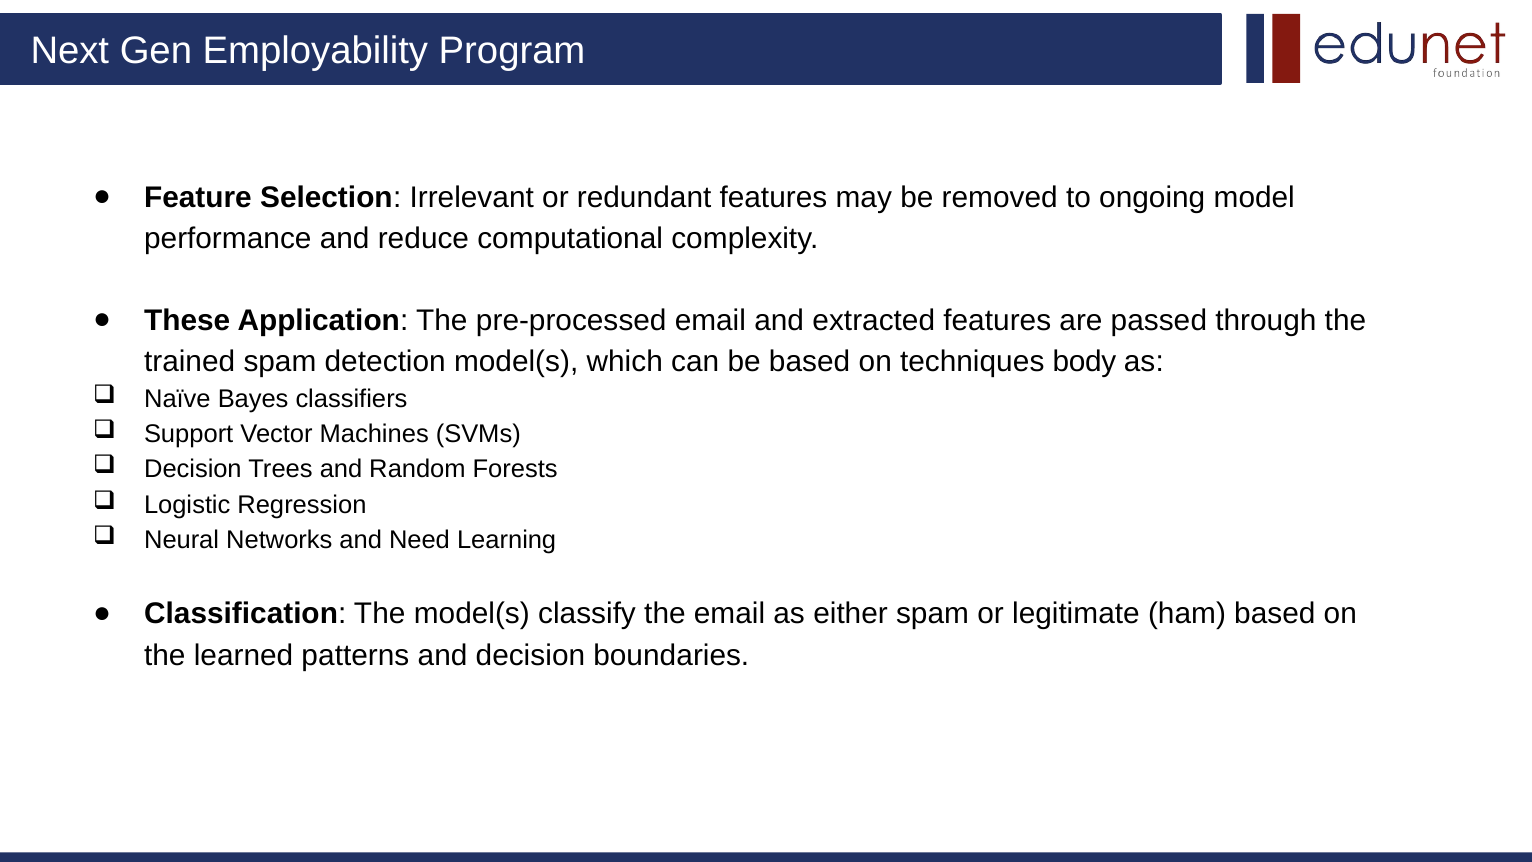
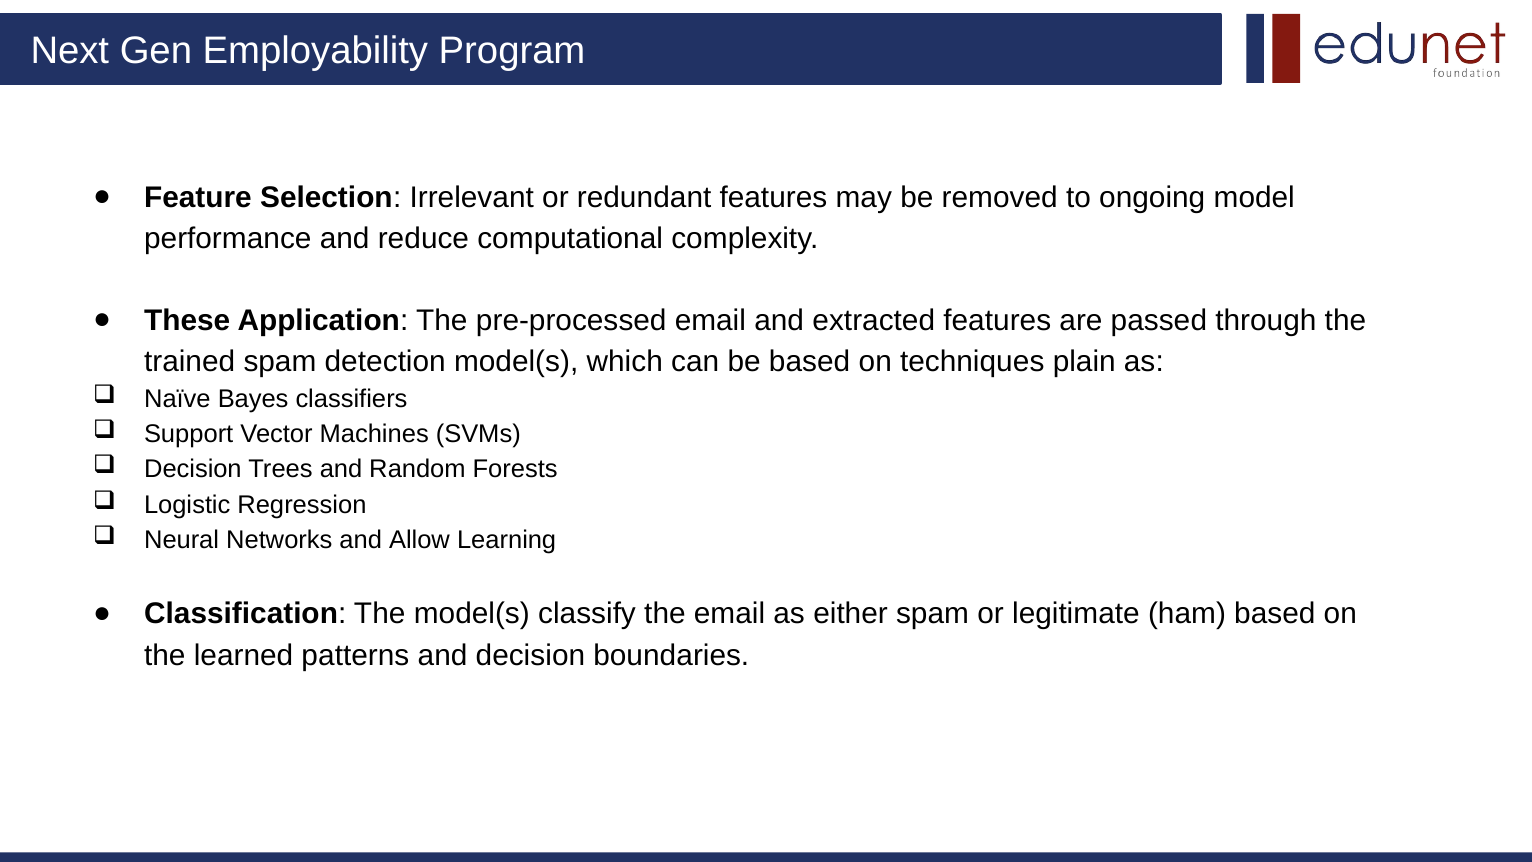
body: body -> plain (1084, 362)
Need: Need -> Allow (419, 540)
